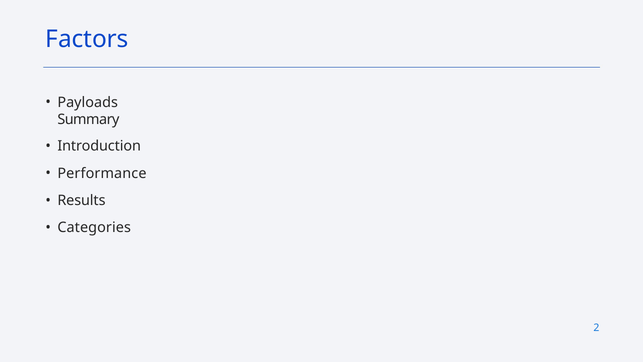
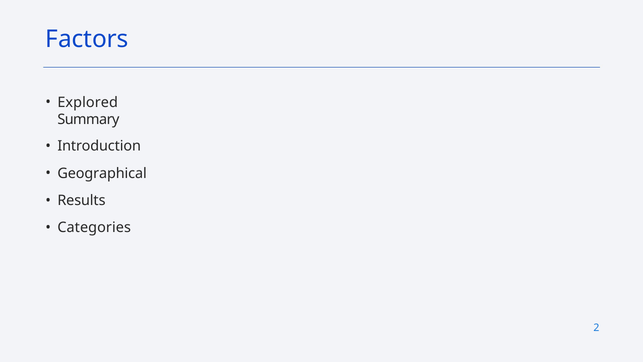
Payloads: Payloads -> Explored (88, 102)
Performance: Performance -> Geographical (102, 173)
